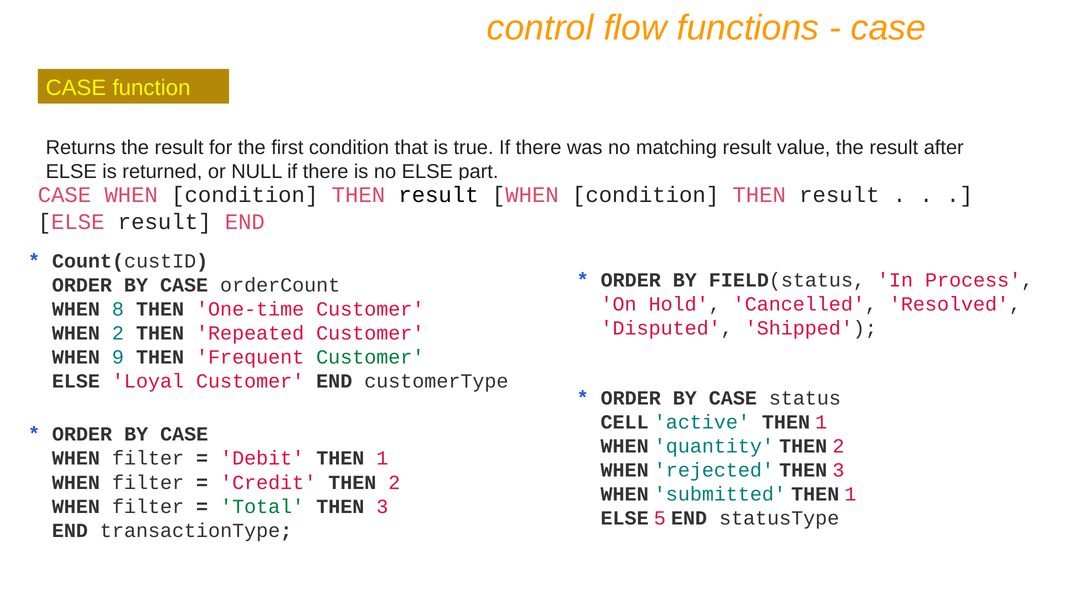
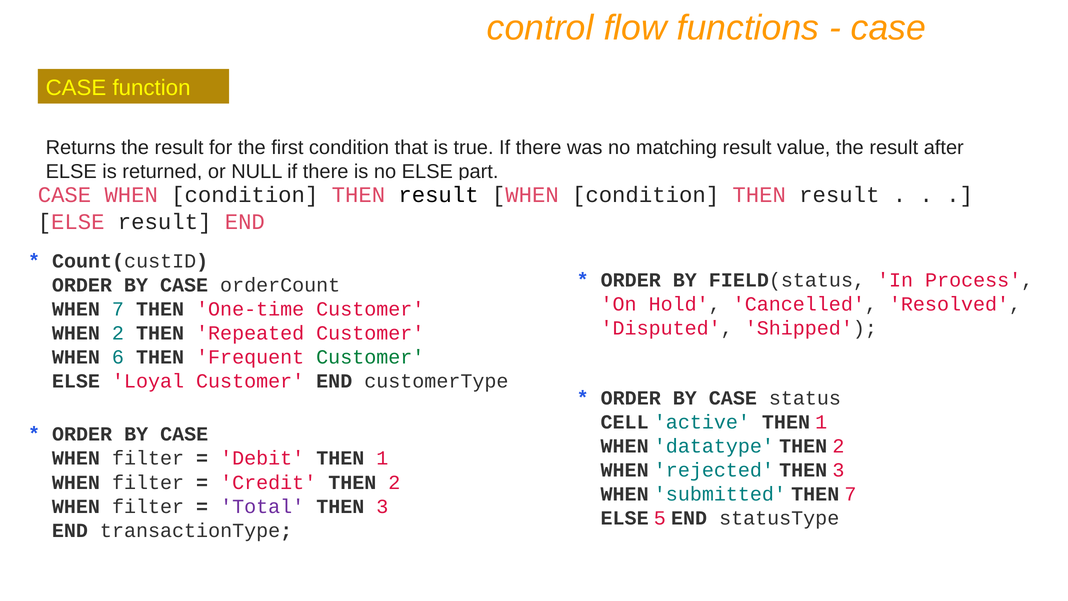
WHEN 8: 8 -> 7 (118, 309)
9: 9 -> 6 (118, 357)
quantity: quantity -> datatype (714, 446)
submitted THEN 1: 1 -> 7 (850, 494)
Total colour: green -> purple (262, 506)
